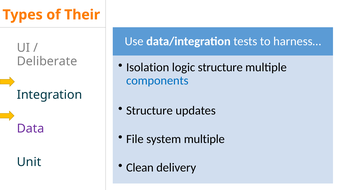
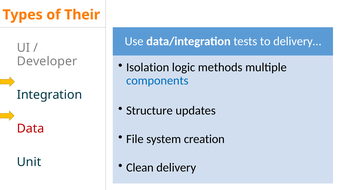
harness…: harness… -> delivery… (297, 41)
Deliberate: Deliberate -> Developer (47, 61)
logic structure: structure -> methods (220, 67)
Data colour: purple -> red (31, 129)
system multiple: multiple -> creation (204, 139)
